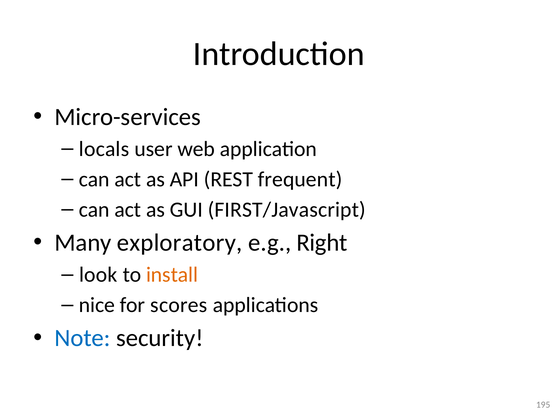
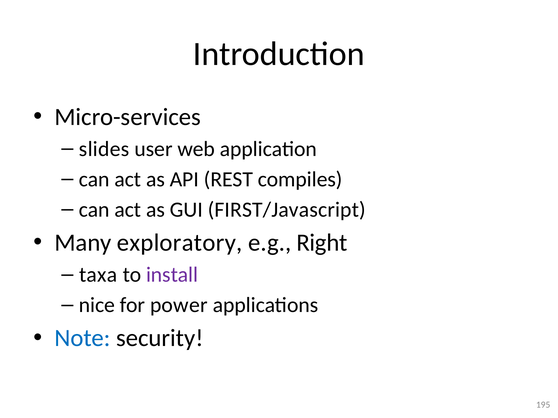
locals: locals -> slides (104, 149)
frequent: frequent -> compiles (300, 180)
look: look -> taxa (98, 275)
install colour: orange -> purple (172, 275)
scores: scores -> power (179, 305)
